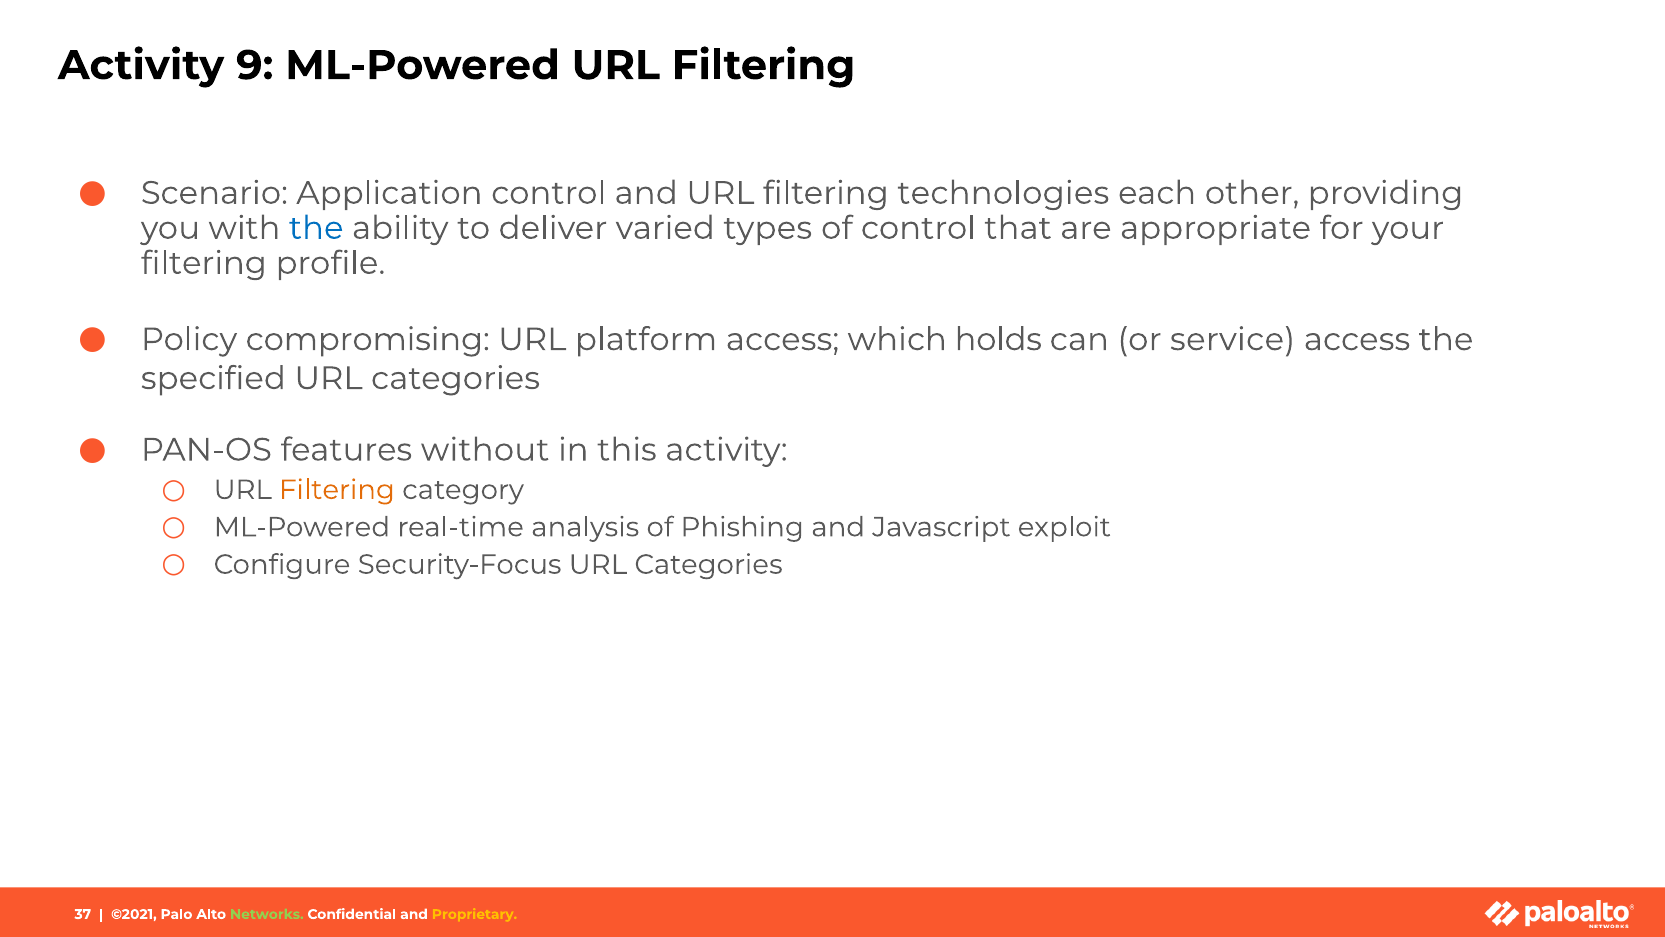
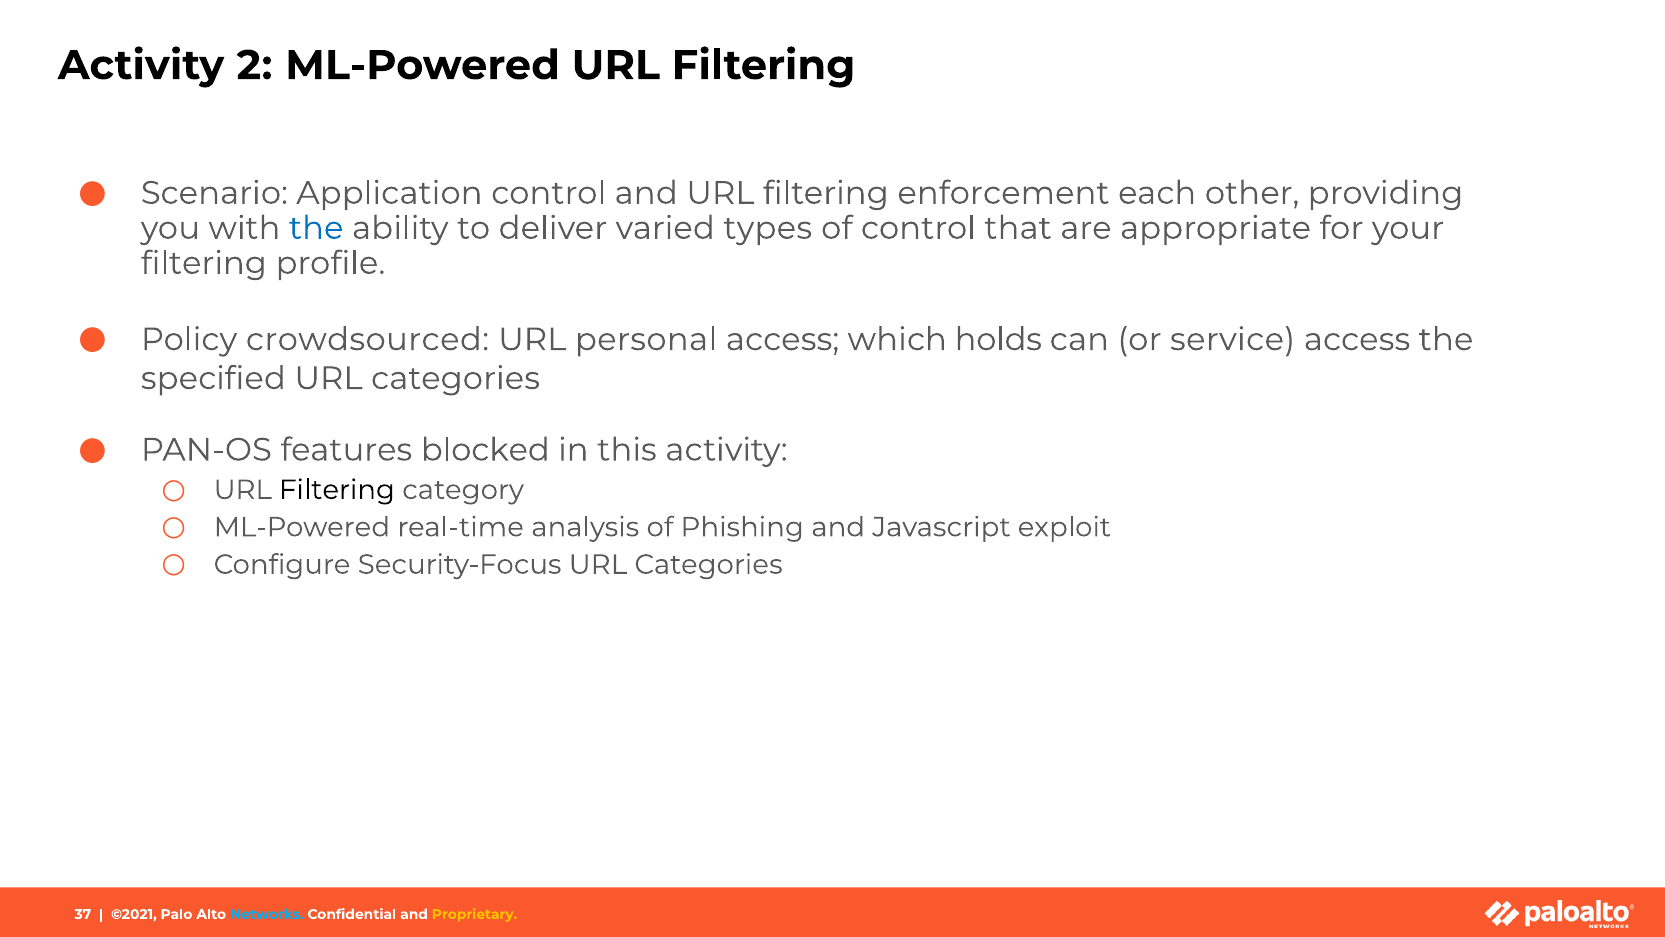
9: 9 -> 2 (255, 65)
technologies: technologies -> enforcement (1003, 193)
compromising: compromising -> crowdsourced (367, 339)
platform: platform -> personal (646, 339)
without: without -> blocked (485, 450)
Filtering colour: orange -> black (337, 490)
Networks colour: light green -> light blue (267, 914)
